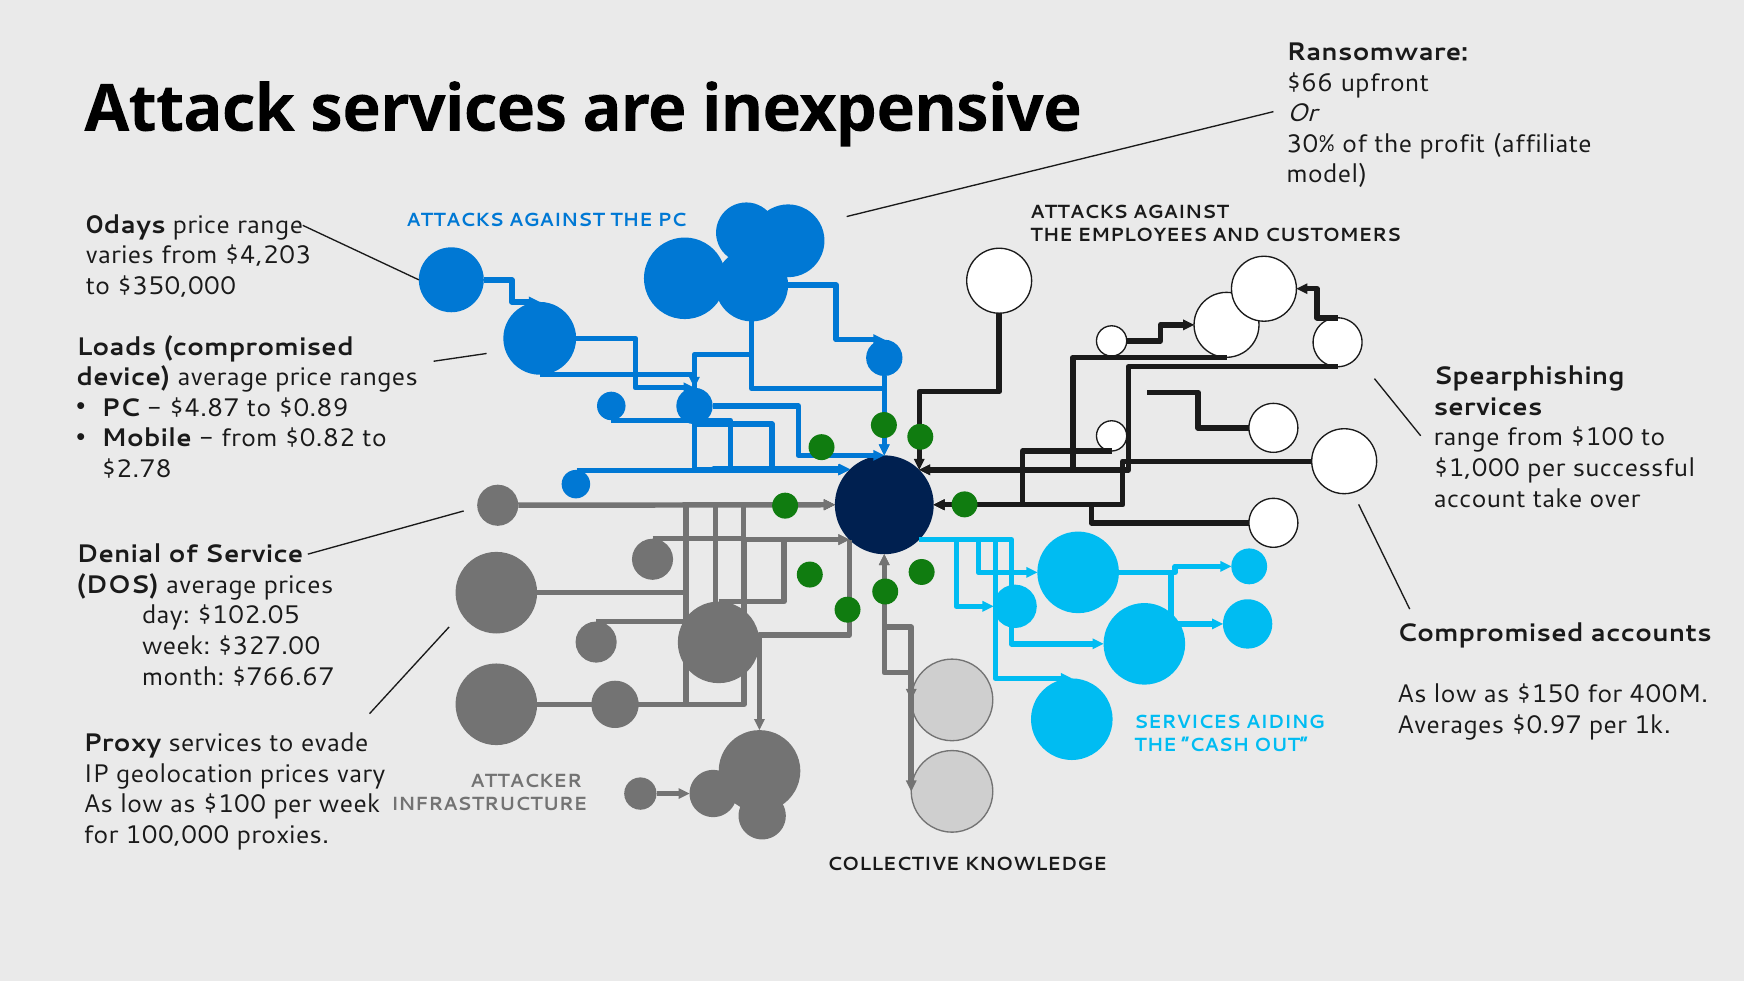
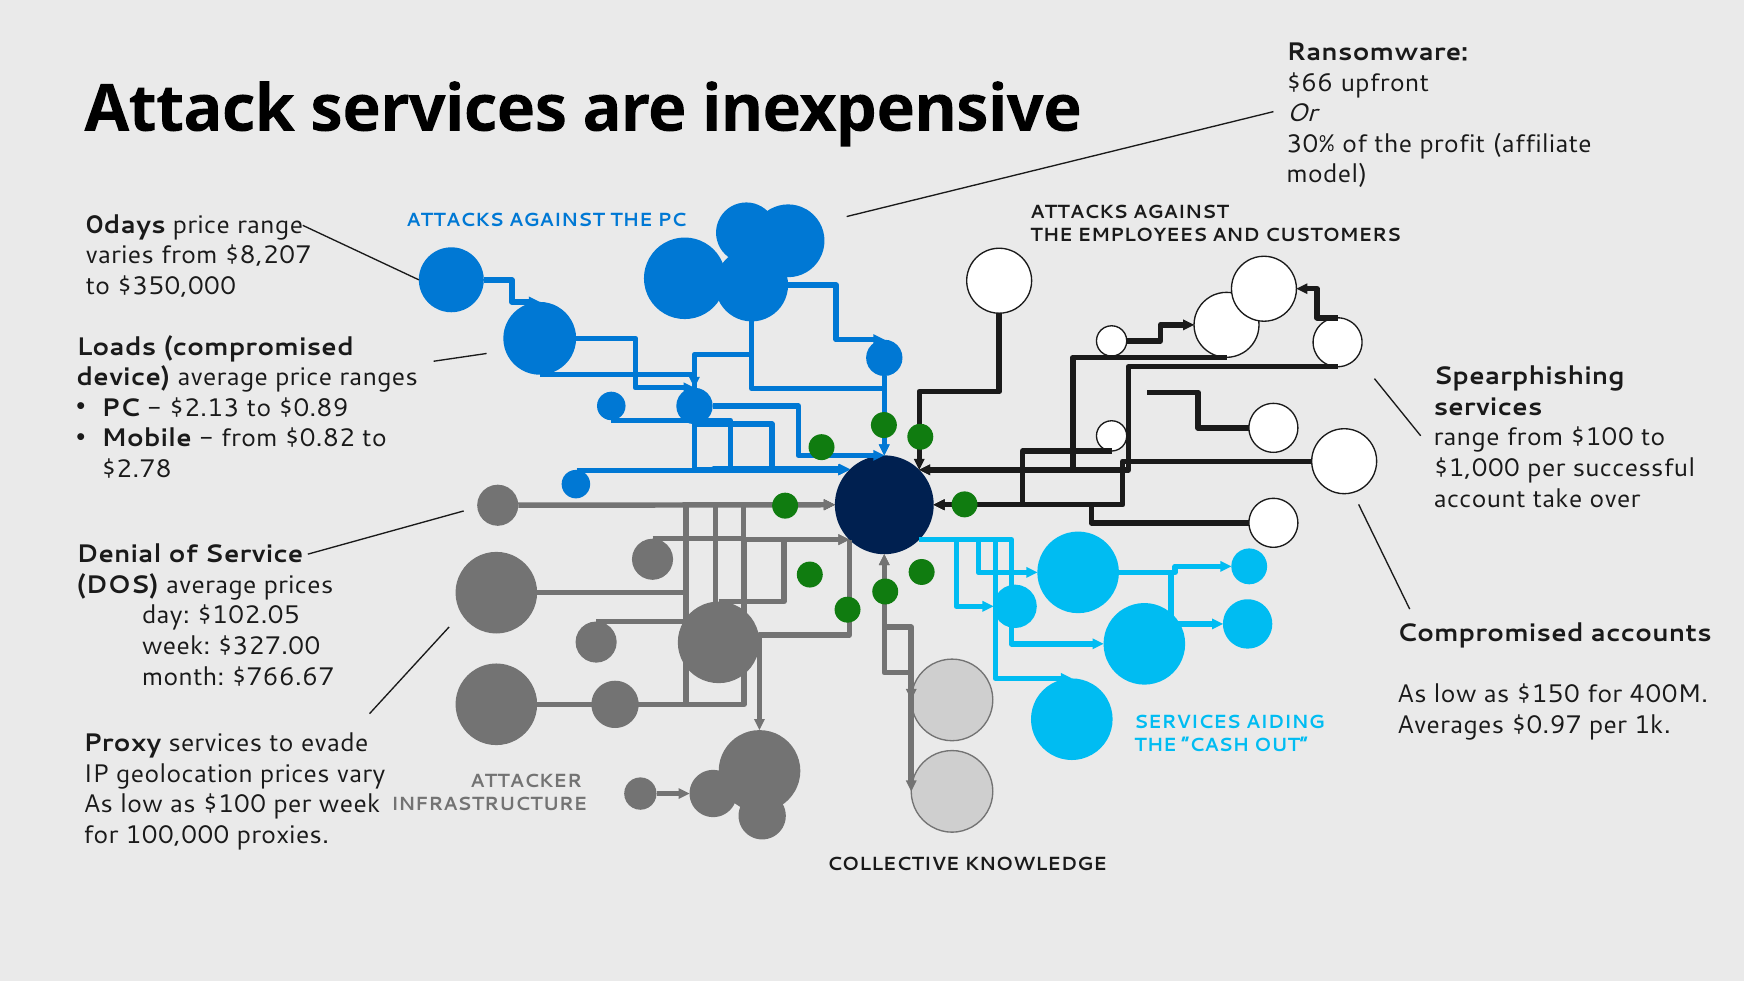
$4,203: $4,203 -> $8,207 (268, 255)
$4.87: $4.87 -> $2.13 (204, 408)
